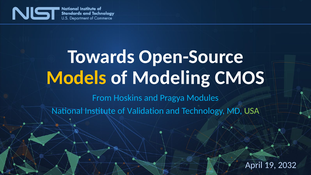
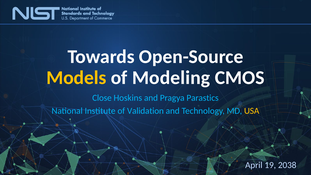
From: From -> Close (102, 98)
Modules: Modules -> Parastics (203, 98)
USA colour: light green -> yellow (252, 111)
2032: 2032 -> 2038 (287, 165)
